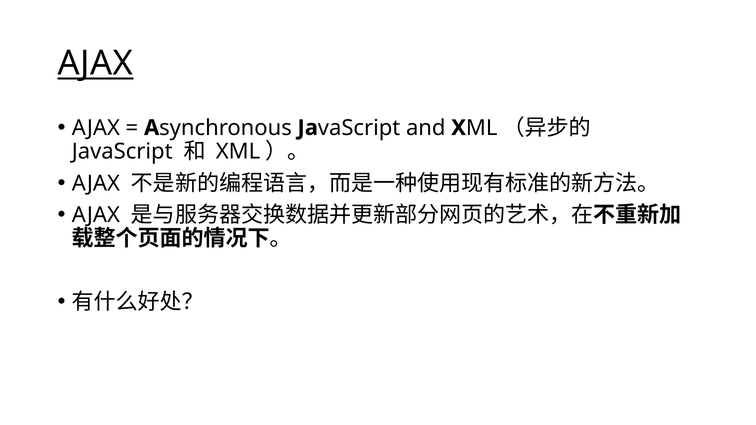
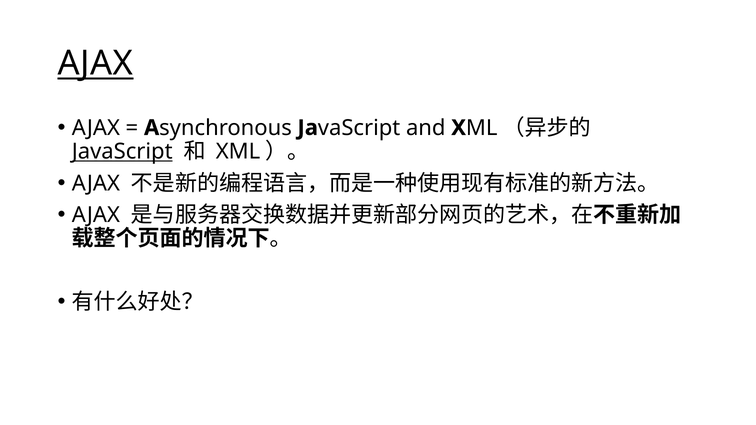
JavaScript underline: none -> present (122, 152)
